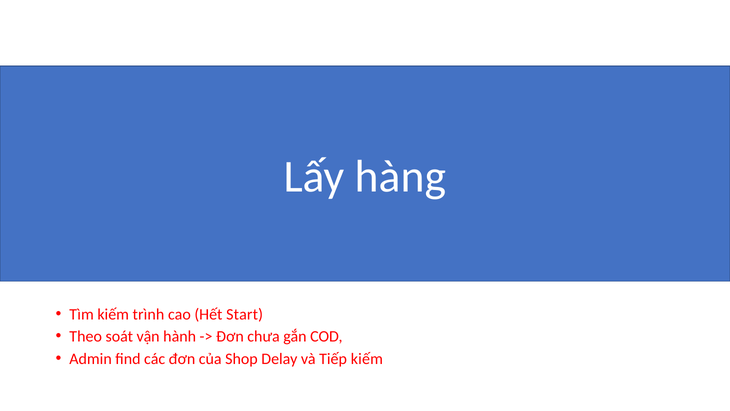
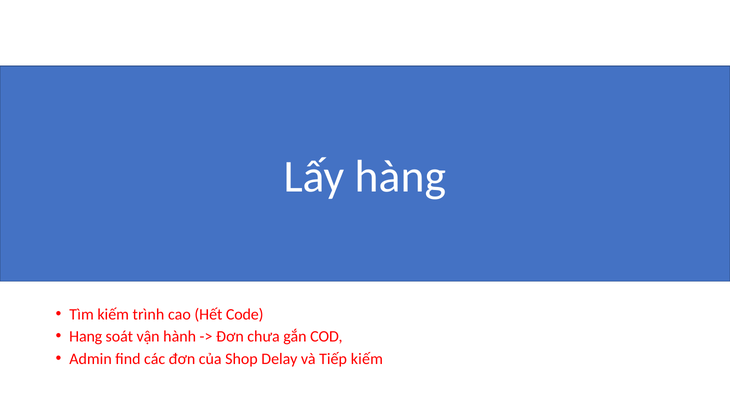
Start: Start -> Code (245, 314)
Theo: Theo -> Hang (86, 336)
